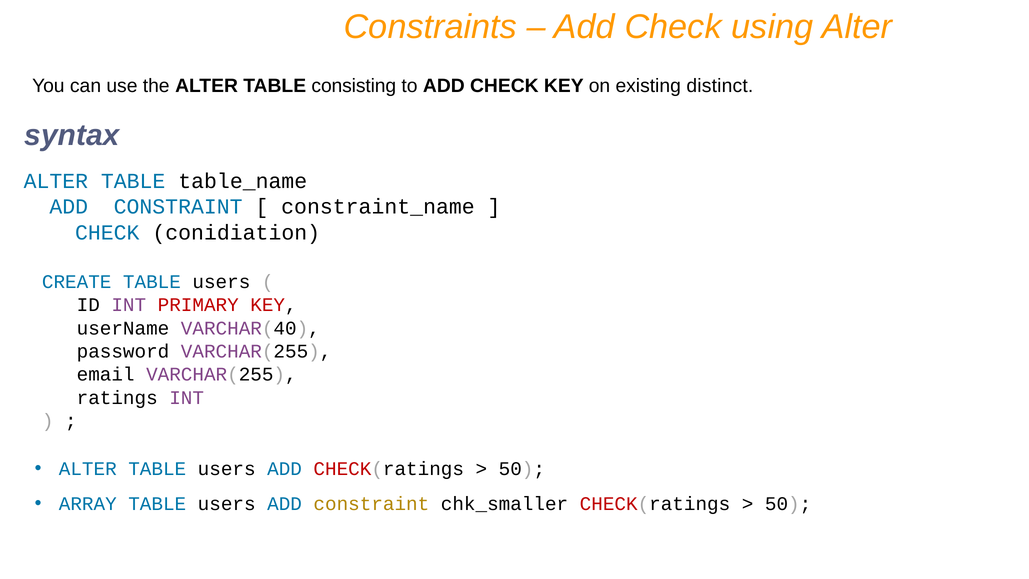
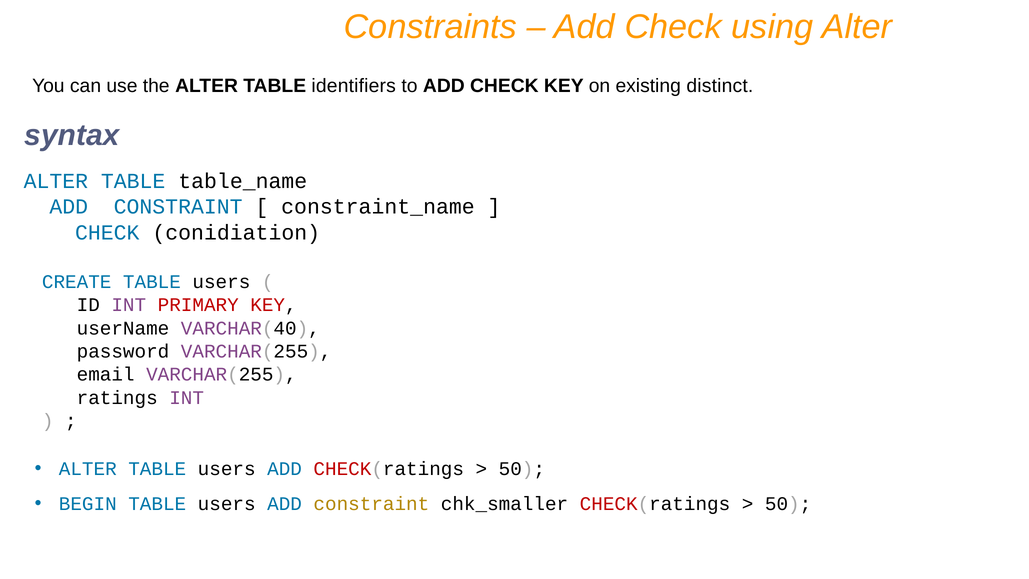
consisting: consisting -> identifiers (354, 86)
ARRAY: ARRAY -> BEGIN (88, 504)
